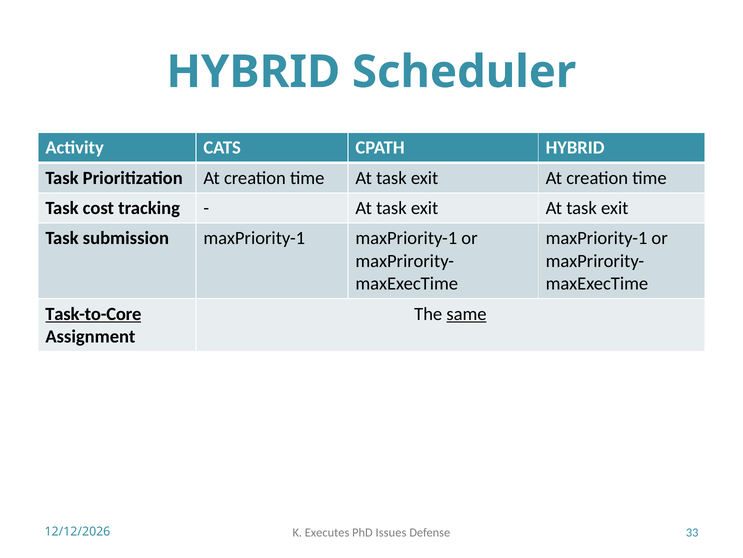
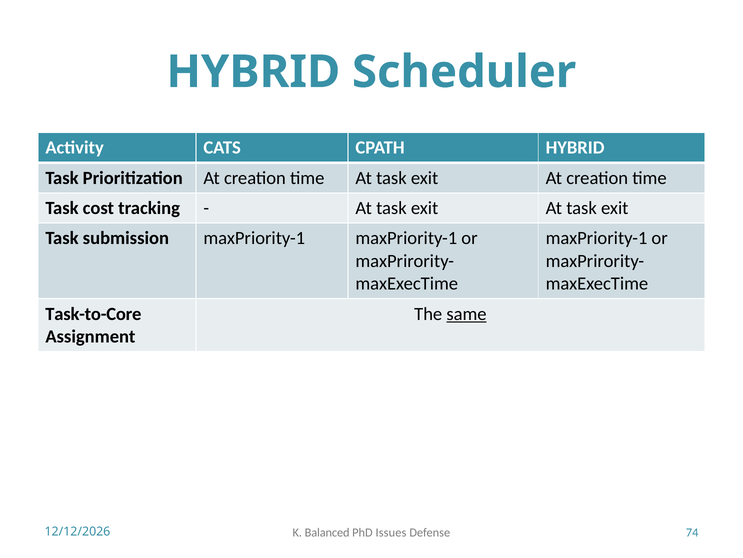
Task-to-Core underline: present -> none (93, 313)
Executes: Executes -> Balanced (327, 532)
33: 33 -> 74 (692, 532)
